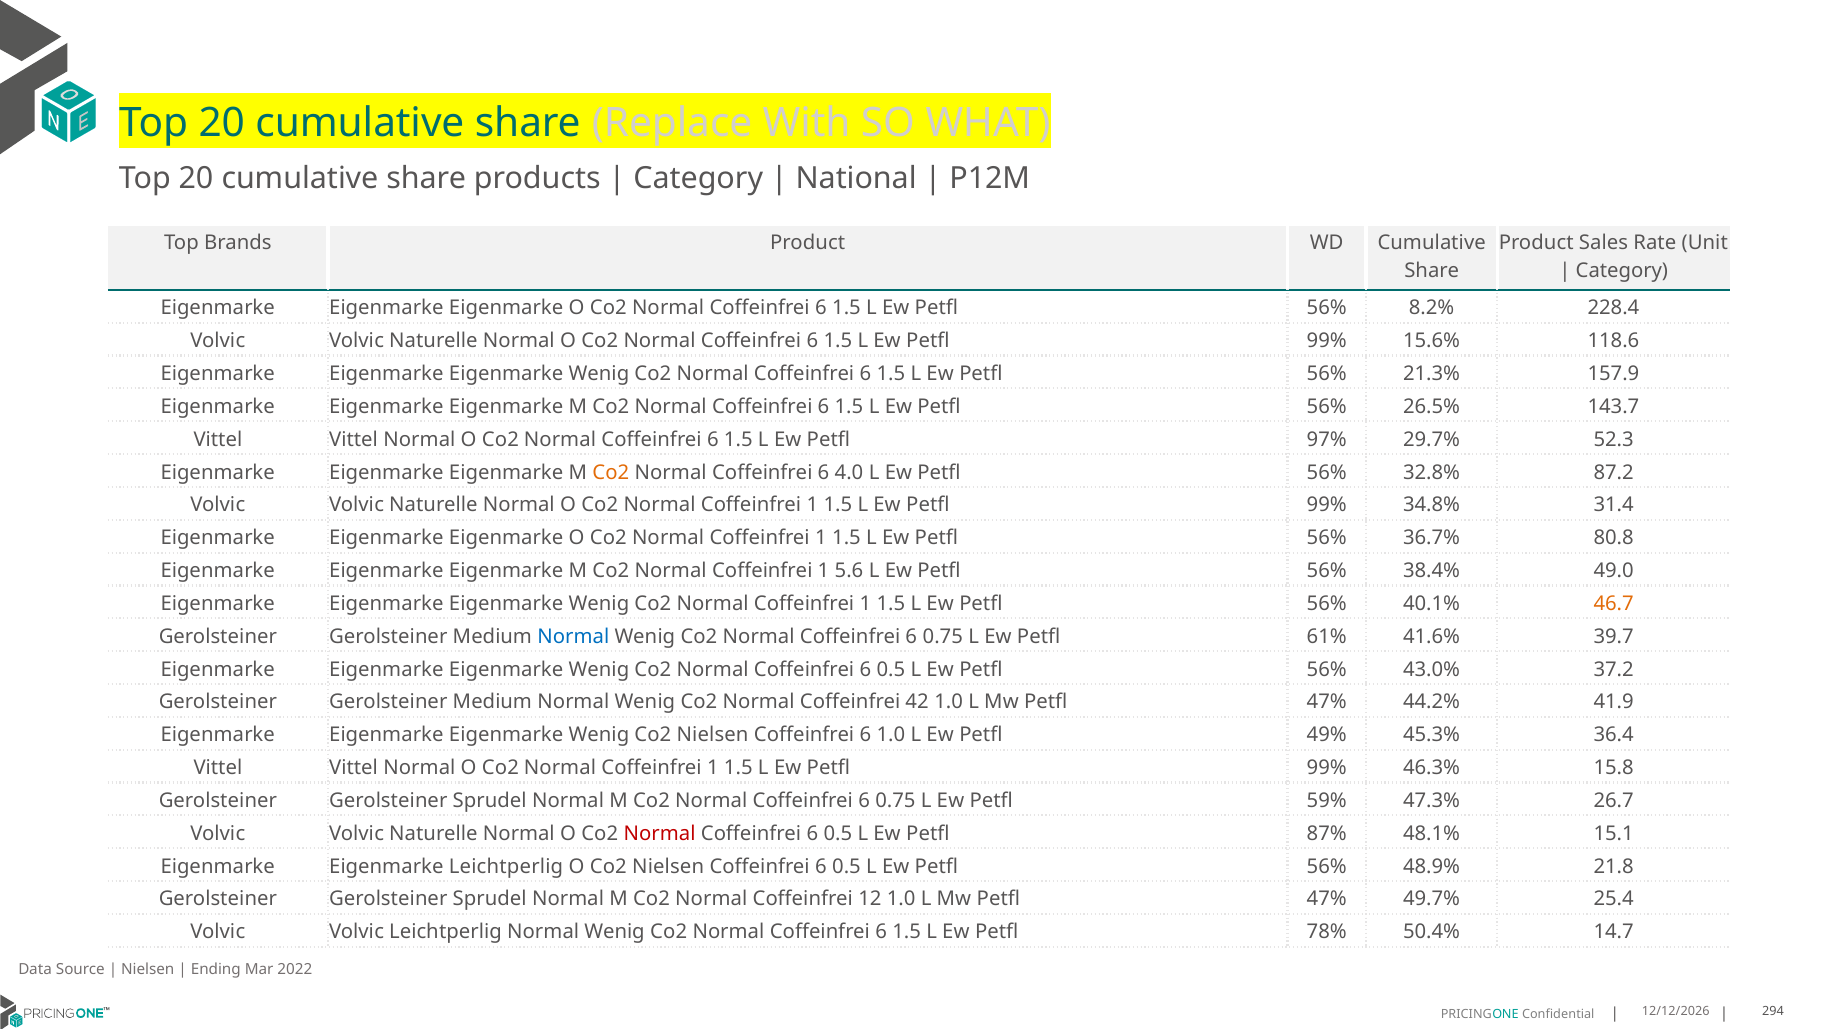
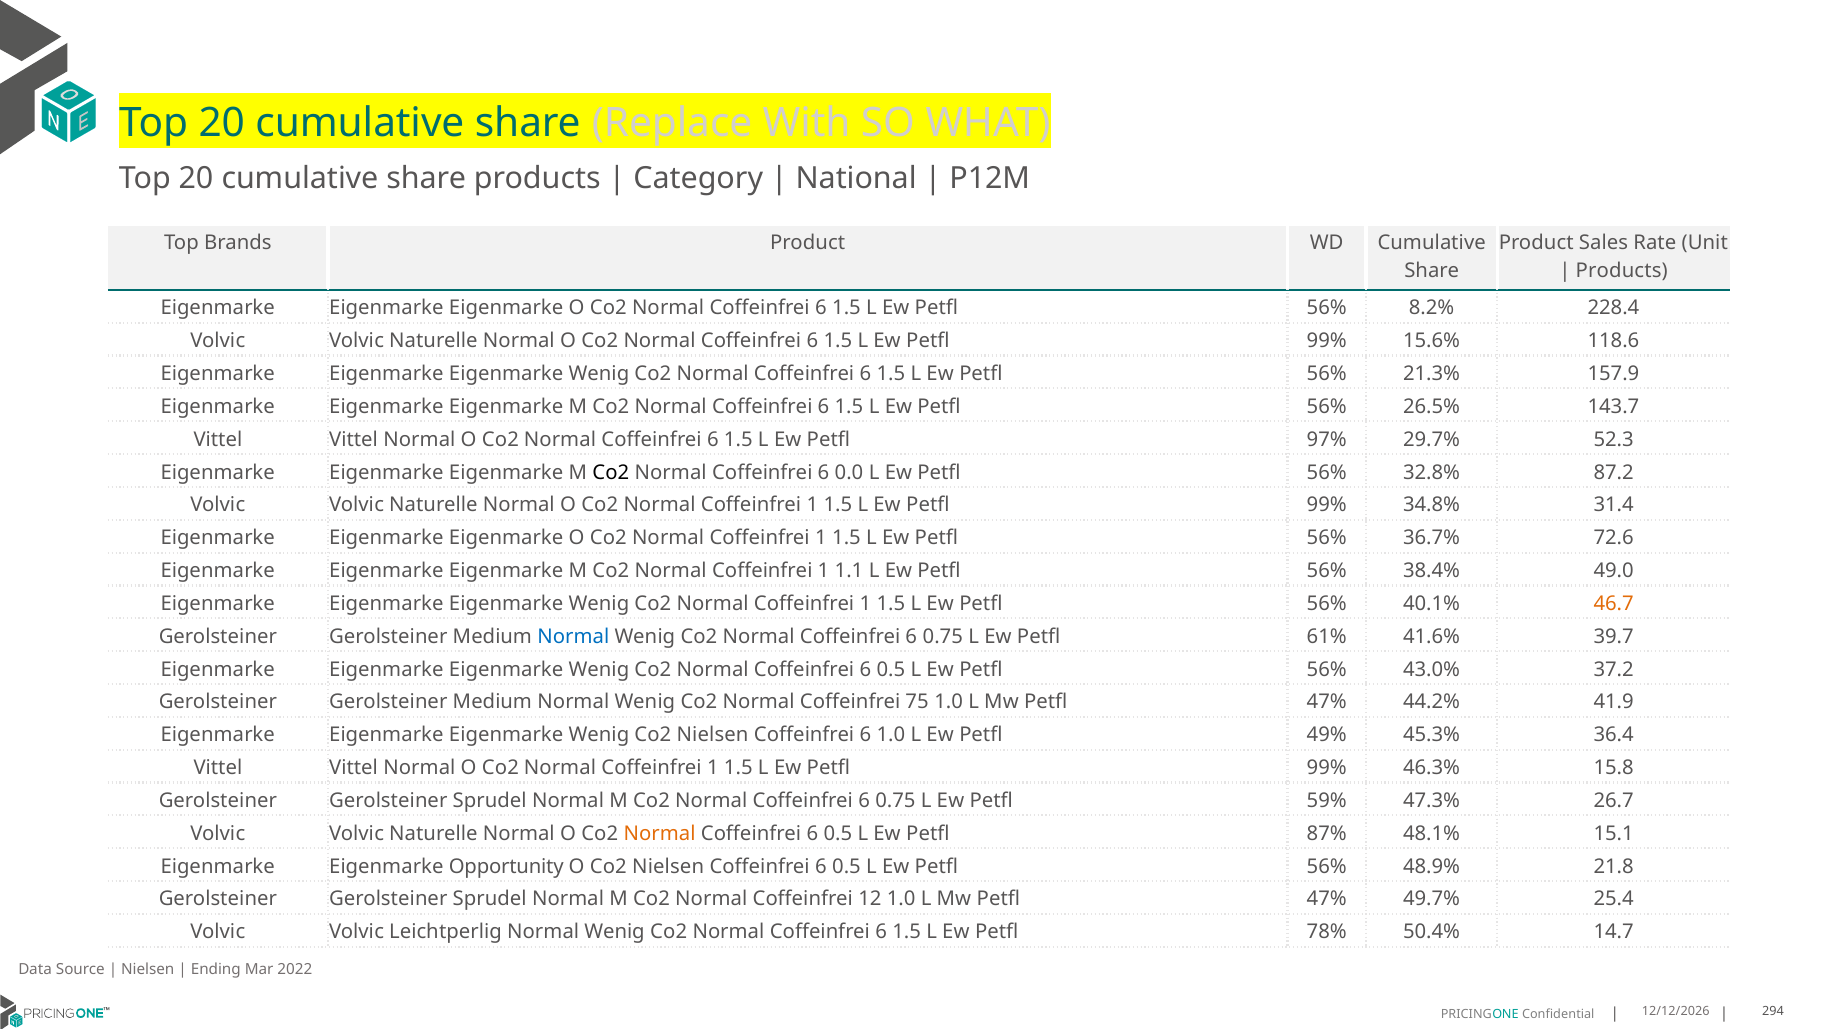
Category: Category -> Products (1622, 271)
Co2 colour: orange -> black (611, 472)
4.0: 4.0 -> 0.0 (849, 472)
80.8: 80.8 -> 72.6 (1614, 538)
5.6: 5.6 -> 1.1 (849, 571)
42: 42 -> 75 (917, 702)
Normal colour: red -> orange (660, 833)
Eigenmarke Leichtperlig: Leichtperlig -> Opportunity (506, 866)
